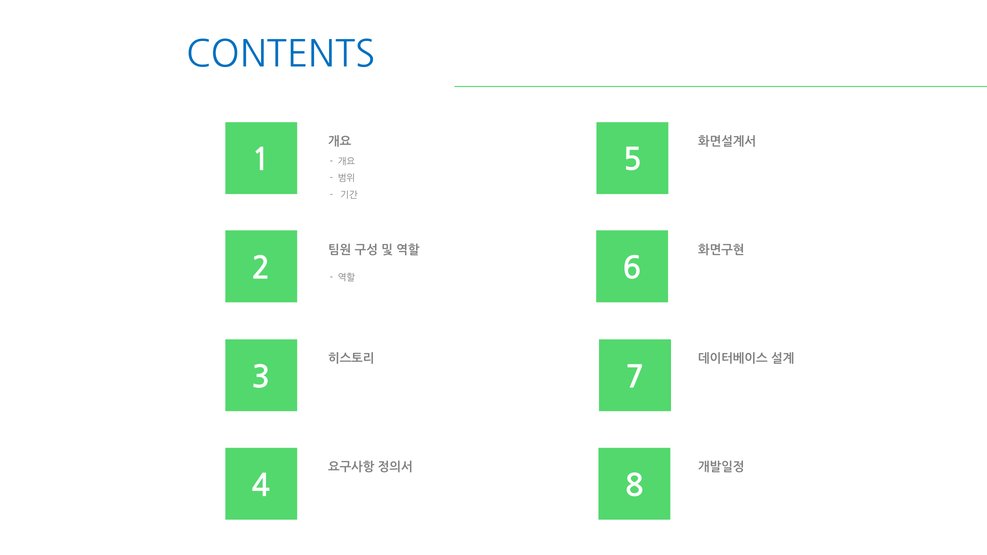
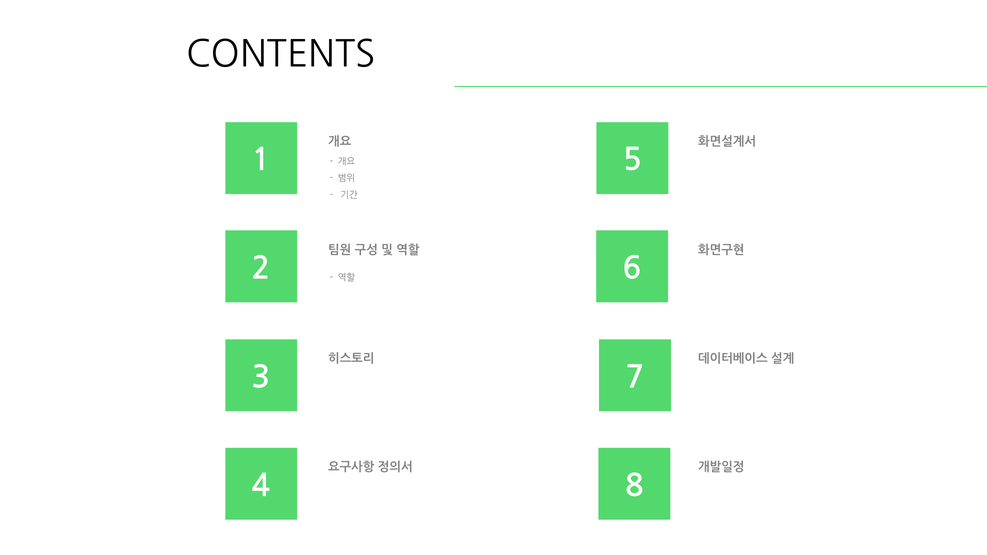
CONTENTS colour: blue -> black (281, 54)
